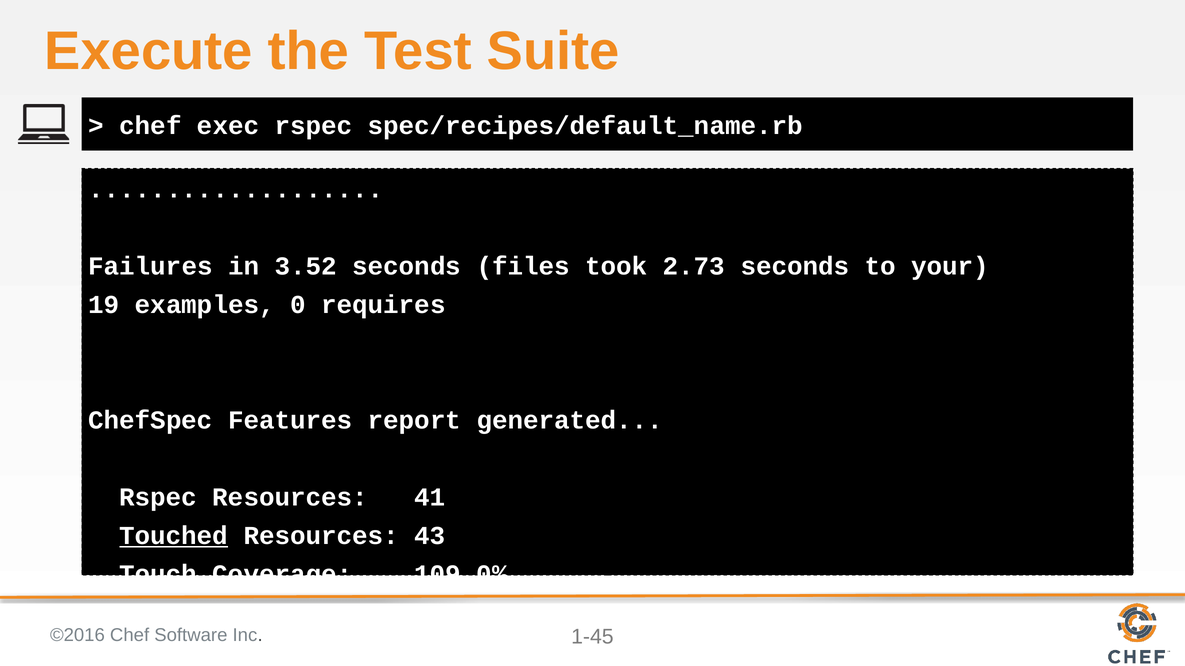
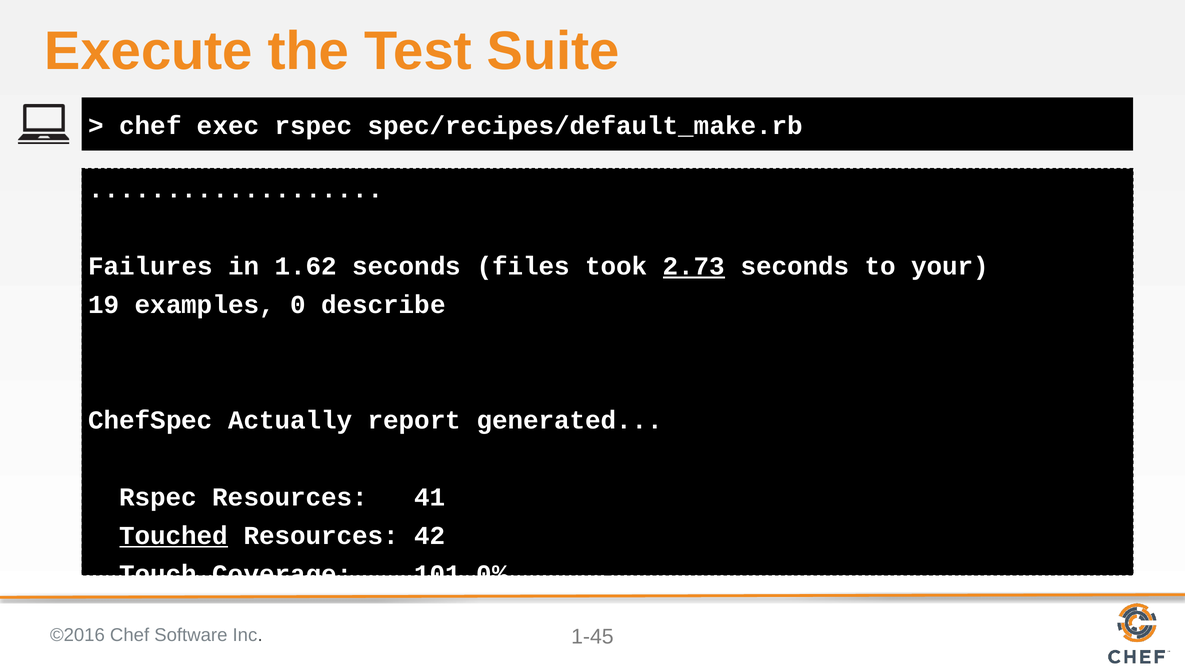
spec/recipes/default_name.rb: spec/recipes/default_name.rb -> spec/recipes/default_make.rb (585, 126)
3.52: 3.52 -> 1.62 (306, 267)
2.73 underline: none -> present (694, 267)
requires: requires -> describe (383, 305)
Features: Features -> Actually (290, 421)
43: 43 -> 42 (430, 536)
109.0%: 109.0% -> 101.0% (461, 575)
